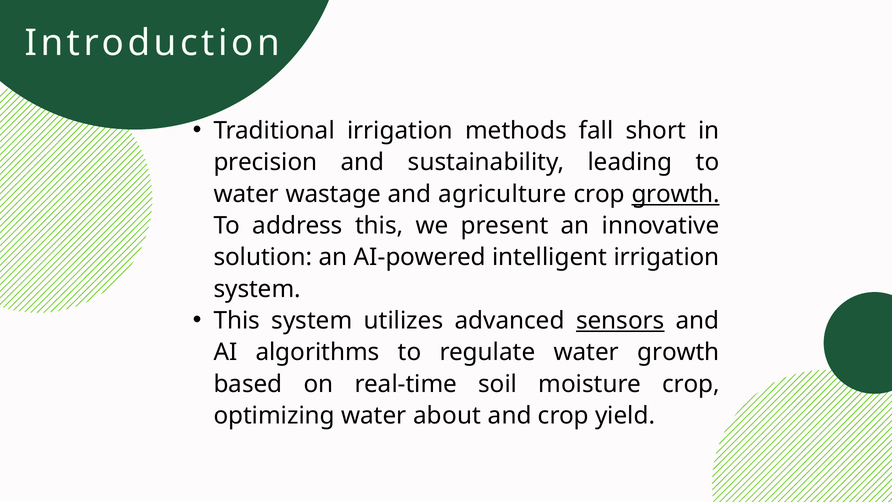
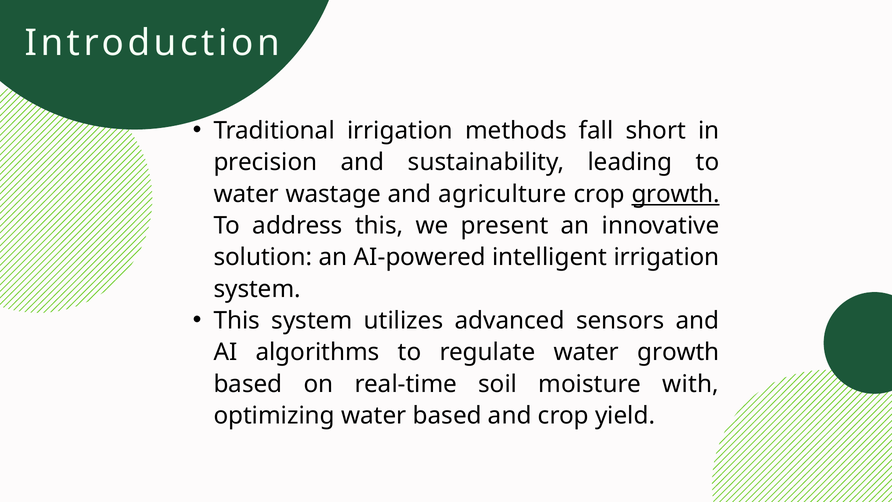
sensors underline: present -> none (620, 321)
moisture crop: crop -> with (691, 384)
water about: about -> based (447, 415)
